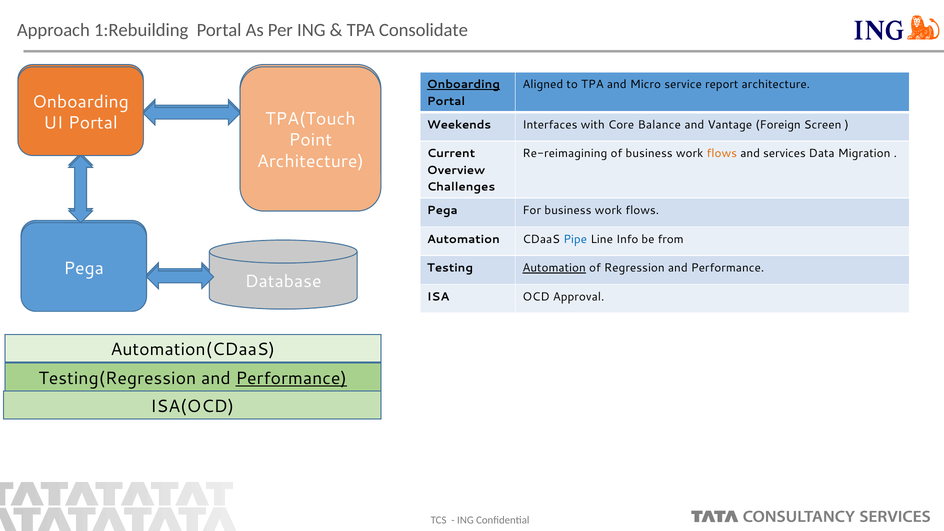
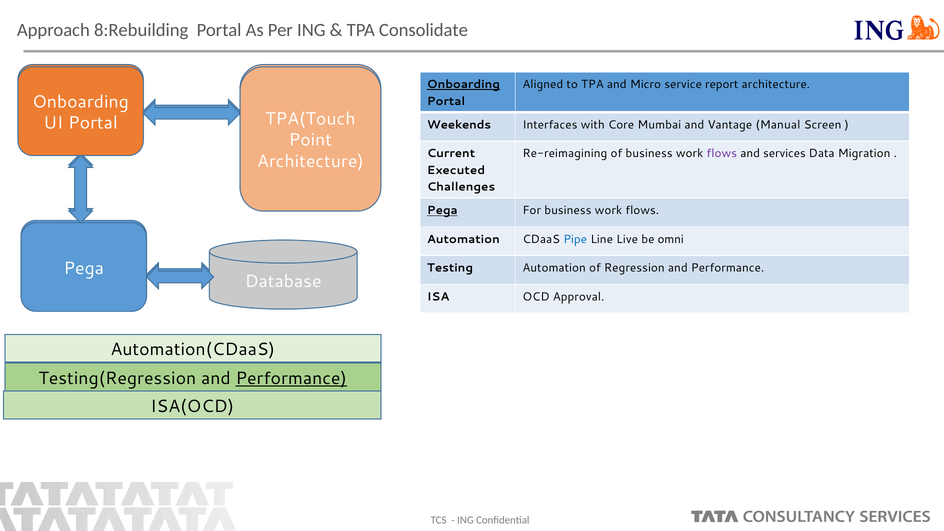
1:Rebuilding: 1:Rebuilding -> 8:Rebuilding (141, 30)
Balance: Balance -> Mumbai (659, 125)
Foreign: Foreign -> Manual (778, 125)
flows colour: orange -> purple (722, 154)
Overview: Overview -> Executed (456, 170)
Pega underline: none -> present (442, 211)
Info: Info -> Live (627, 239)
from: from -> omni (671, 239)
Automation underline: present -> none (554, 268)
